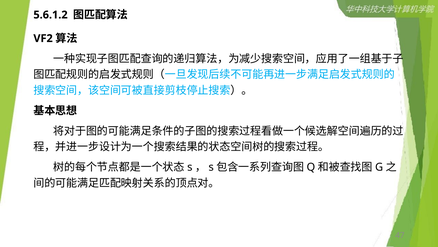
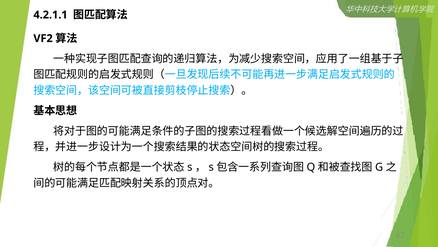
5.6.1.2: 5.6.1.2 -> 4.2.1.1 (51, 15)
